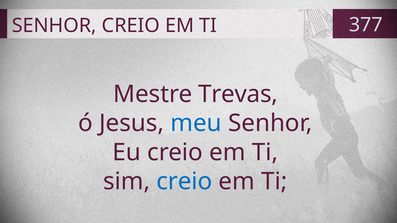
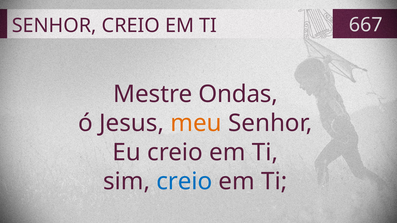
377: 377 -> 667 (366, 25)
Trevas: Trevas -> Ondas (238, 94)
meu colour: blue -> orange (196, 123)
